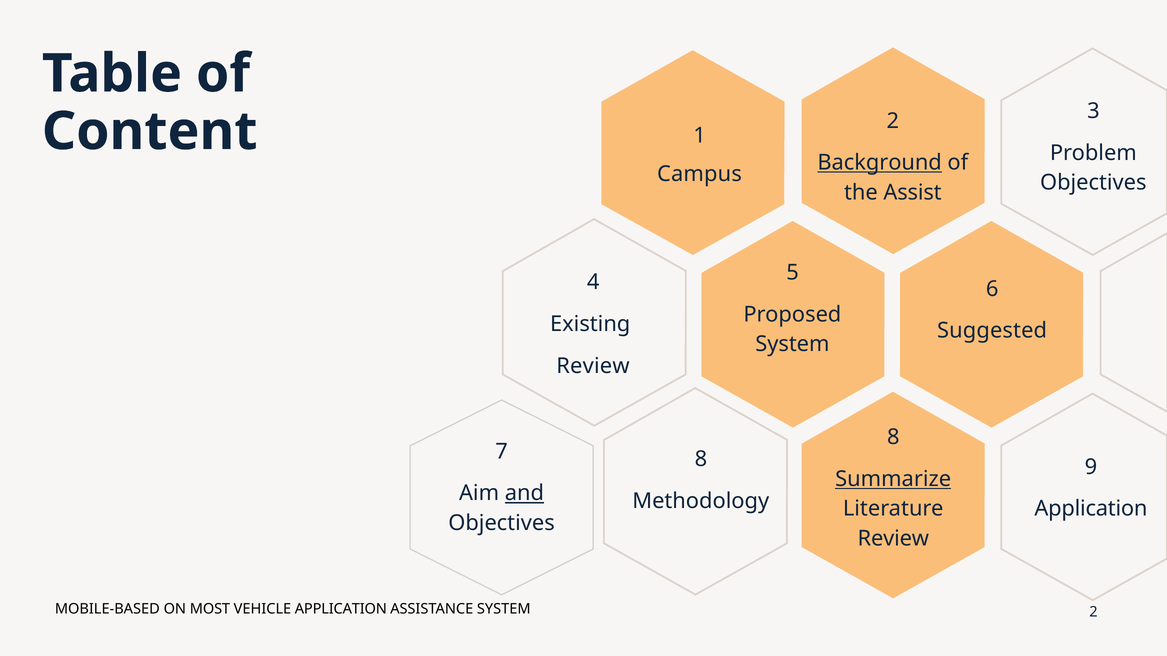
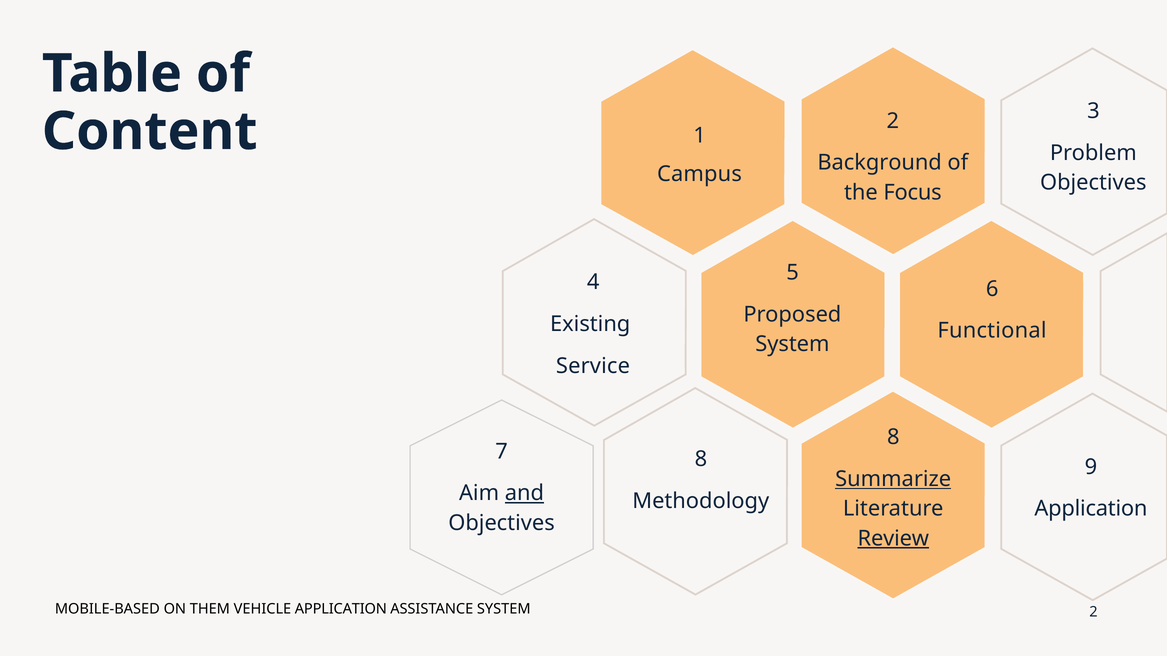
Background underline: present -> none (880, 163)
Assist: Assist -> Focus (913, 192)
Suggested: Suggested -> Functional (992, 331)
Review: Review -> Service (593, 366)
Review underline: none -> present (893, 539)
MOST: MOST -> THEM (210, 609)
